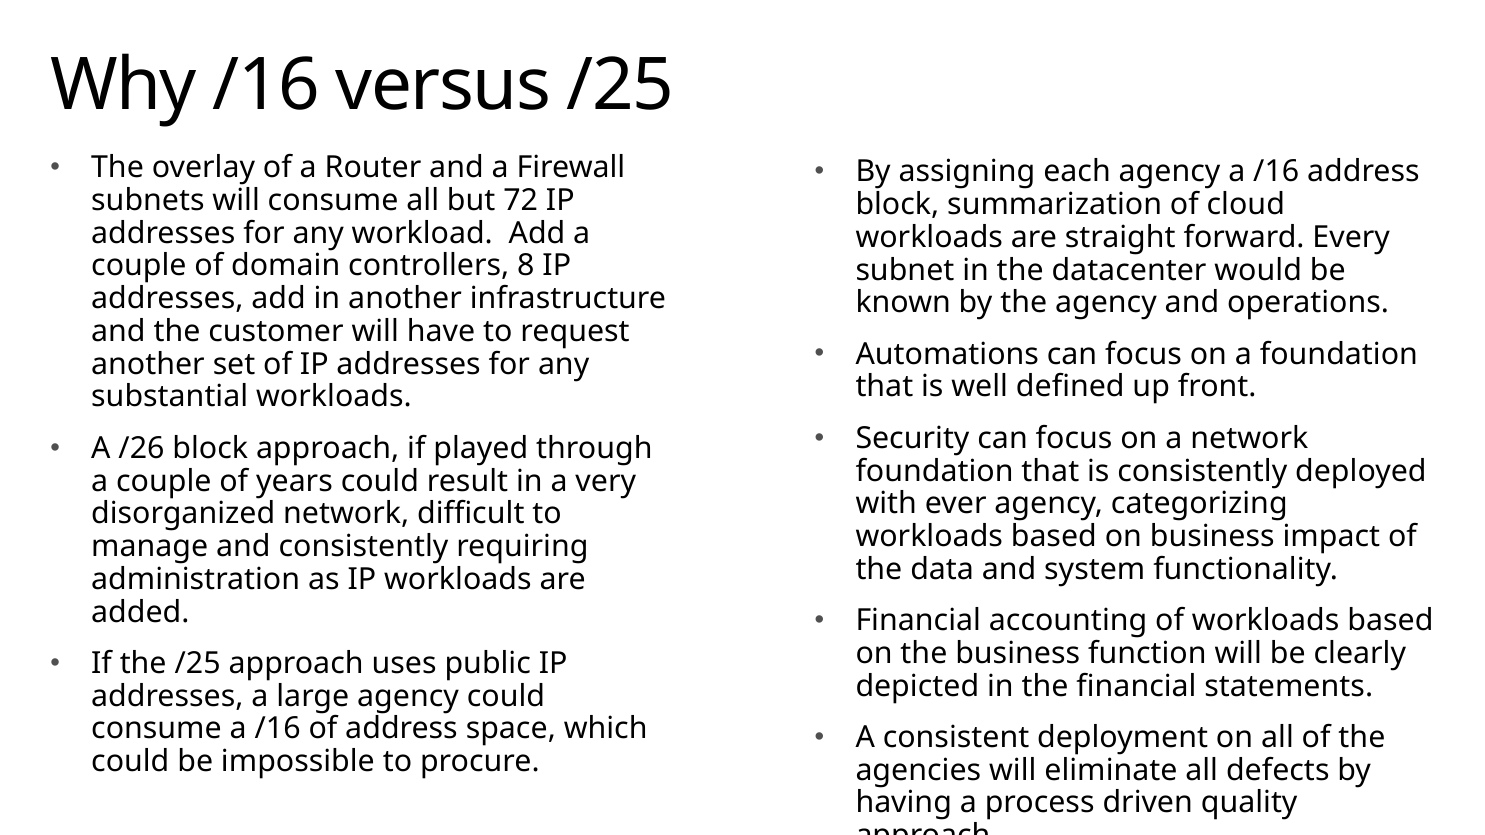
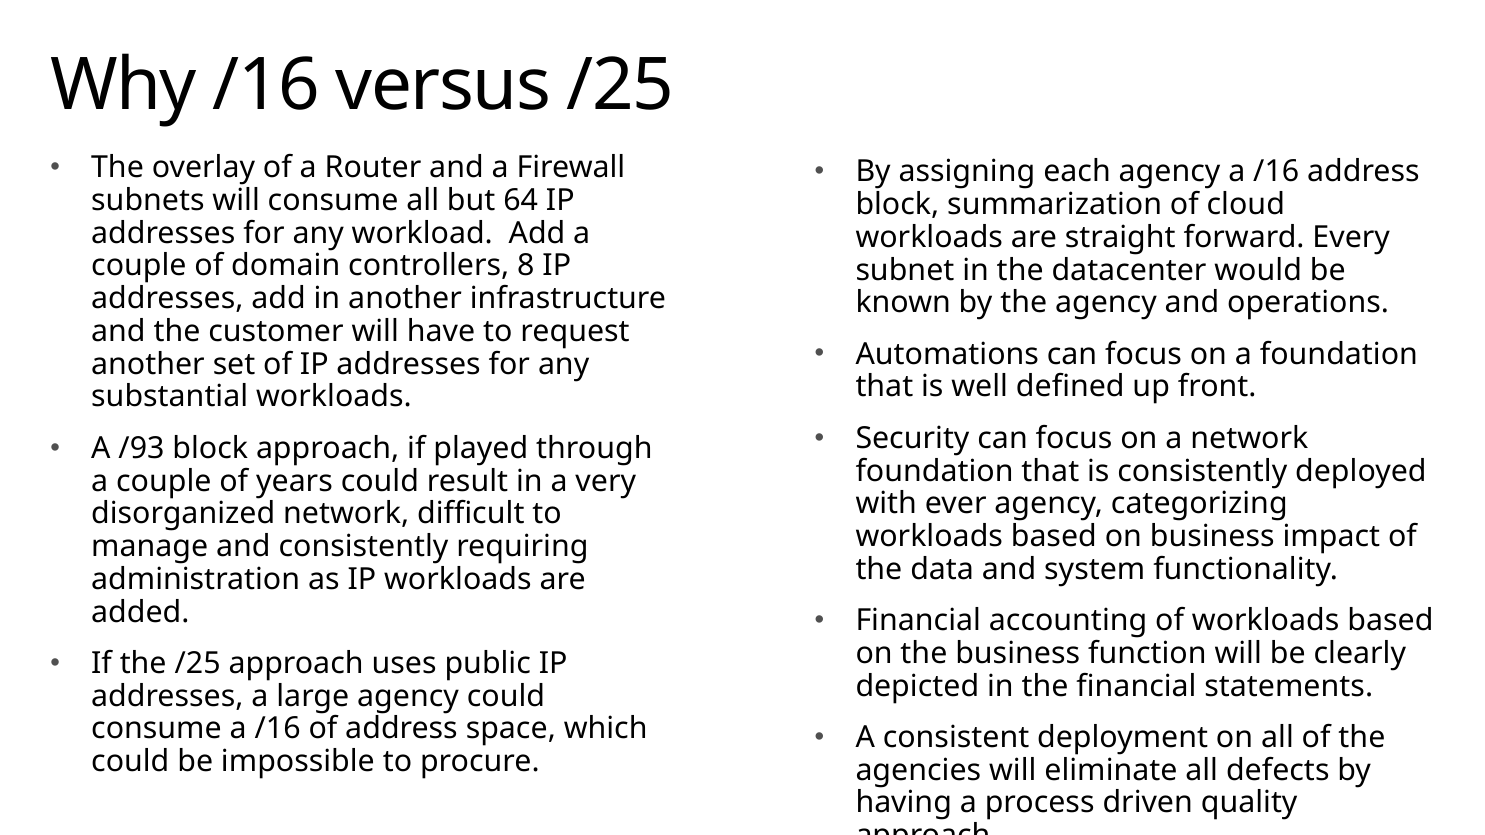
72: 72 -> 64 (521, 200)
/26: /26 -> /93 (141, 448)
